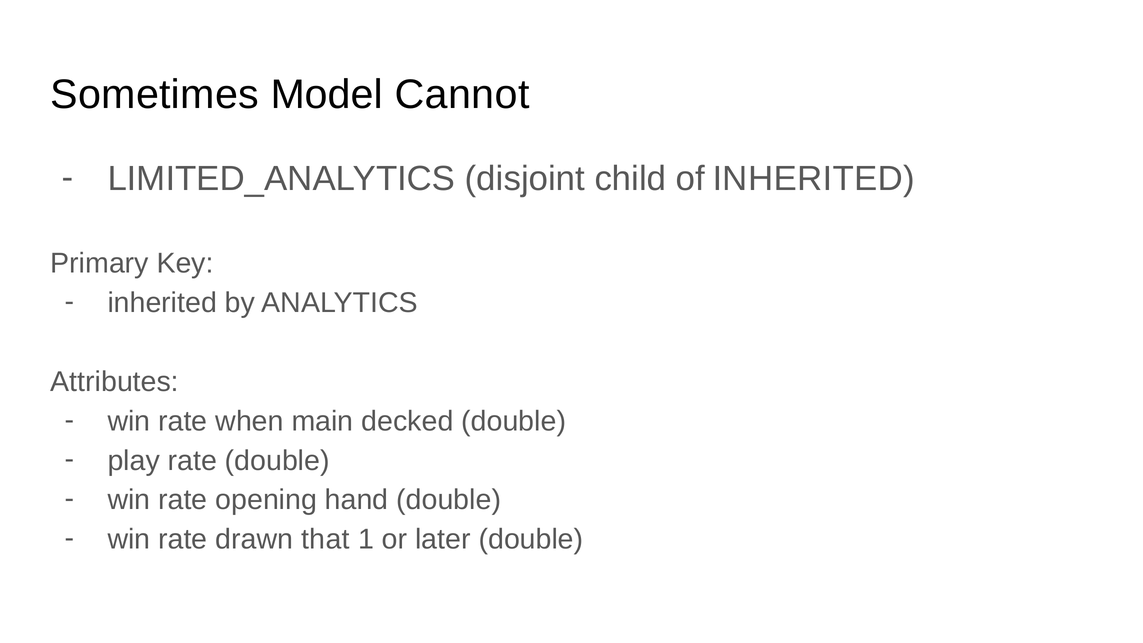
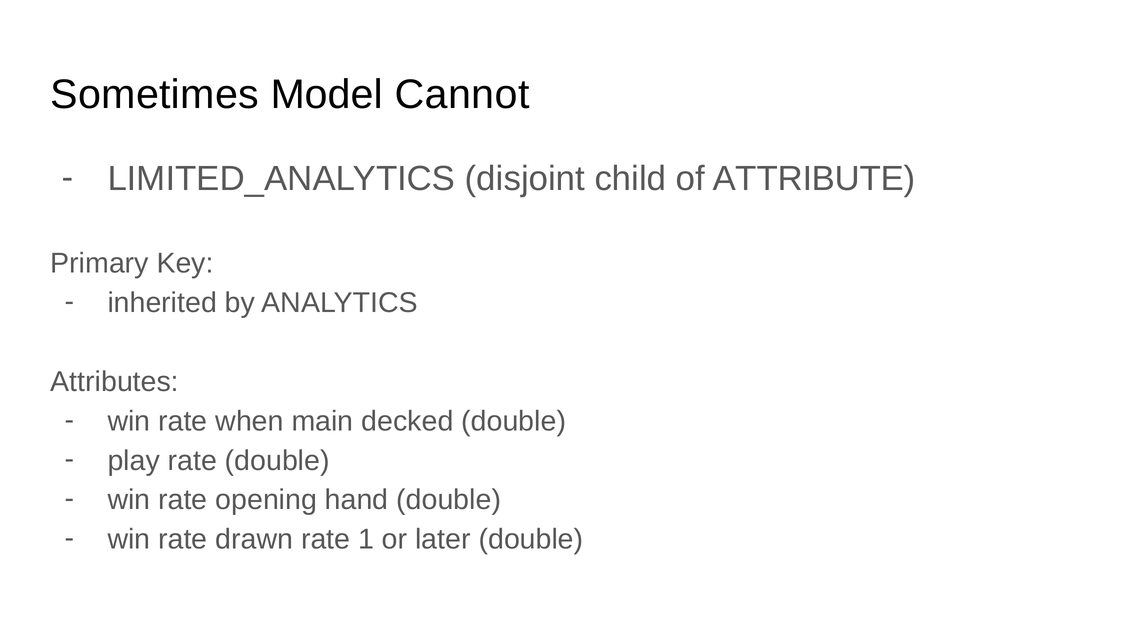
of INHERITED: INHERITED -> ATTRIBUTE (814, 179)
drawn that: that -> rate (326, 539)
